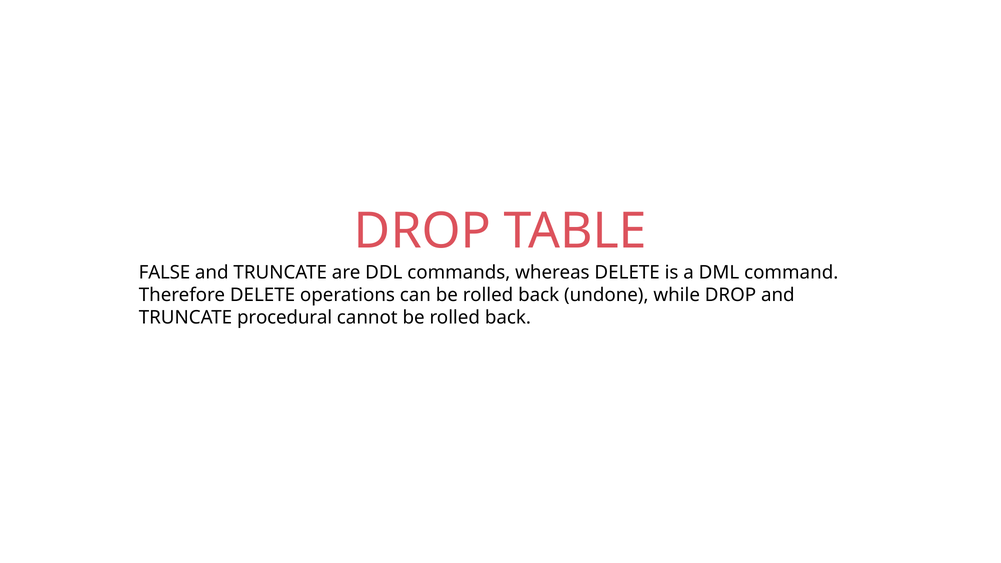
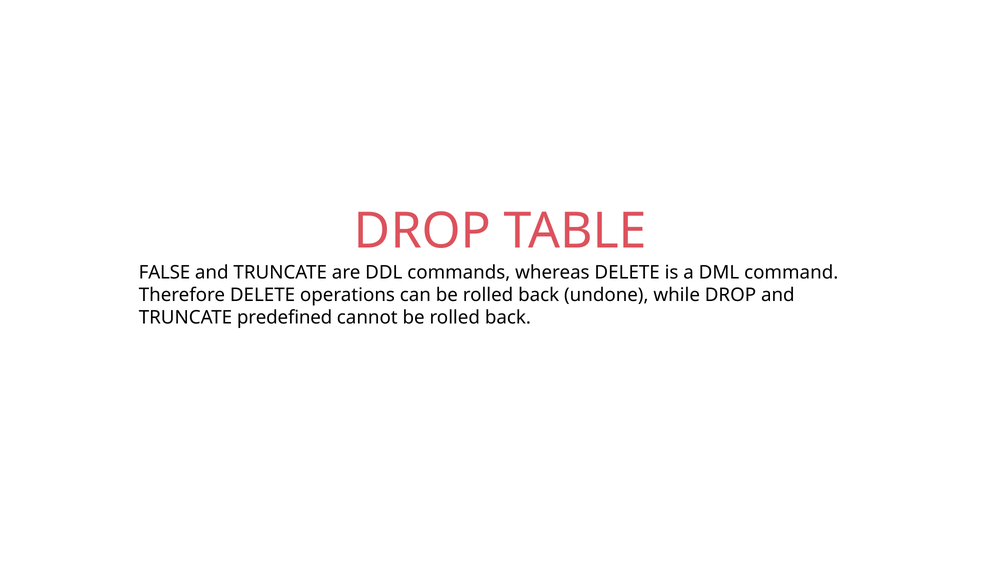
procedural: procedural -> predefined (285, 318)
